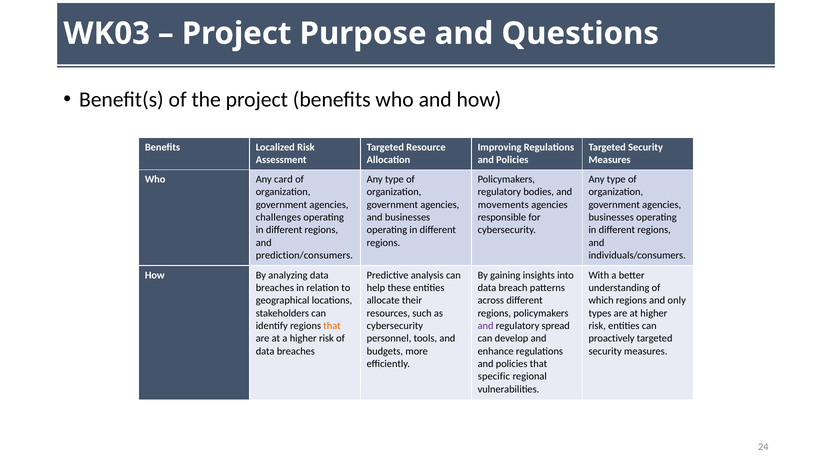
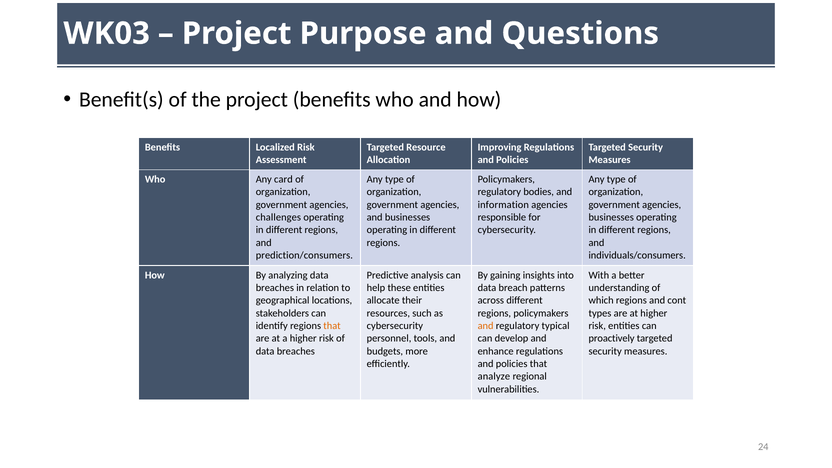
movements: movements -> information (503, 205)
only: only -> cont (677, 300)
and colour: purple -> orange (486, 326)
spread: spread -> typical (556, 326)
specific: specific -> analyze (494, 377)
